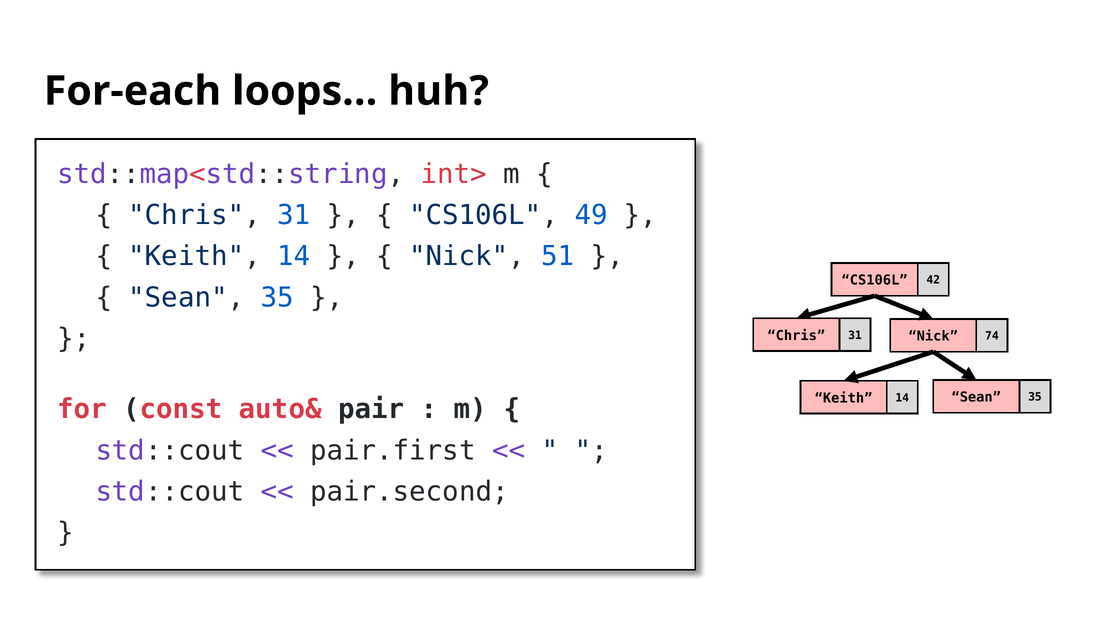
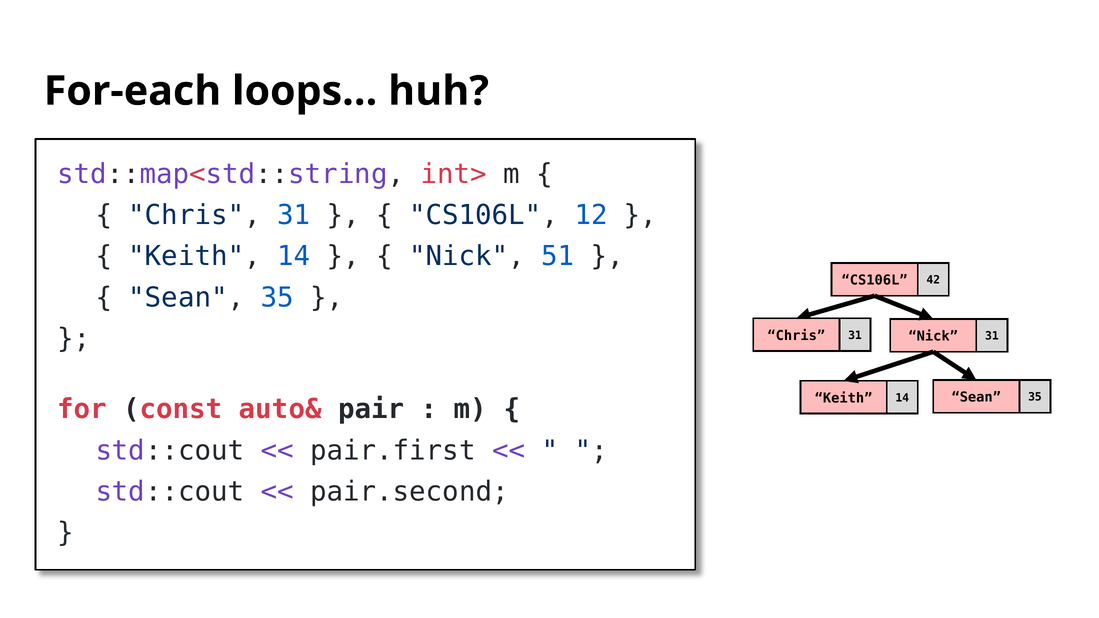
49: 49 -> 12 (591, 215)
Nick 74: 74 -> 31 (992, 336)
